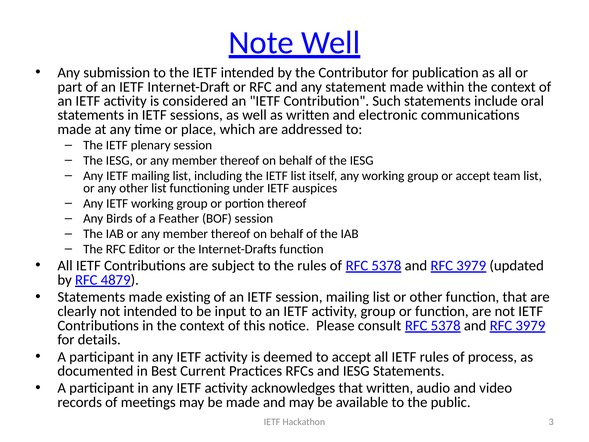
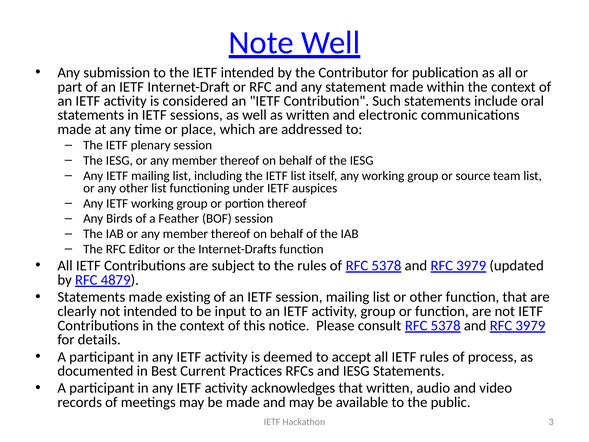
or accept: accept -> source (473, 176)
